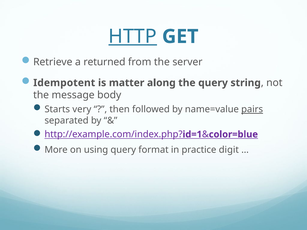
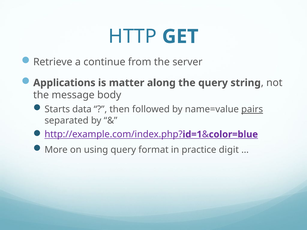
HTTP underline: present -> none (133, 37)
returned: returned -> continue (104, 62)
Idempotent: Idempotent -> Applications (64, 83)
very: very -> data (82, 109)
